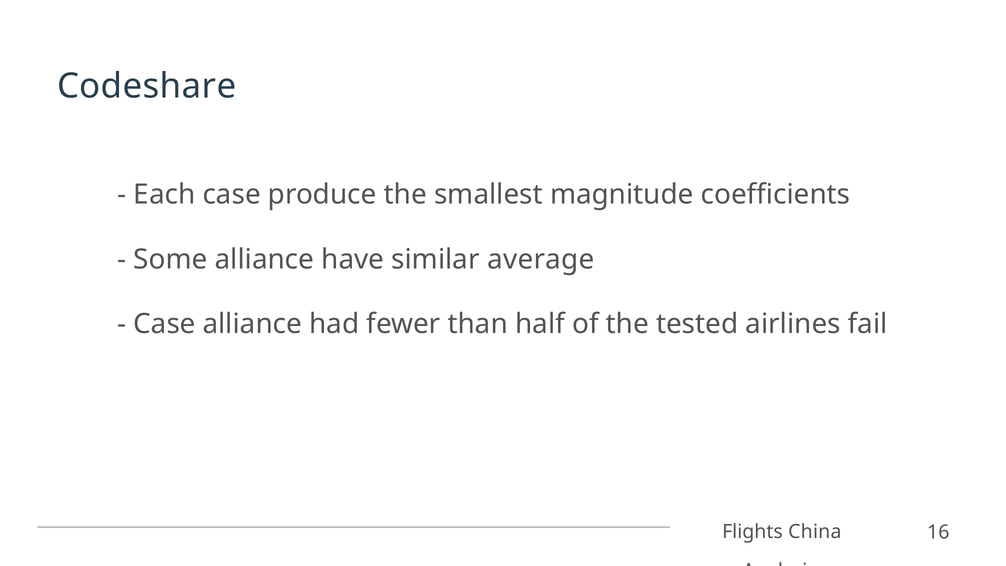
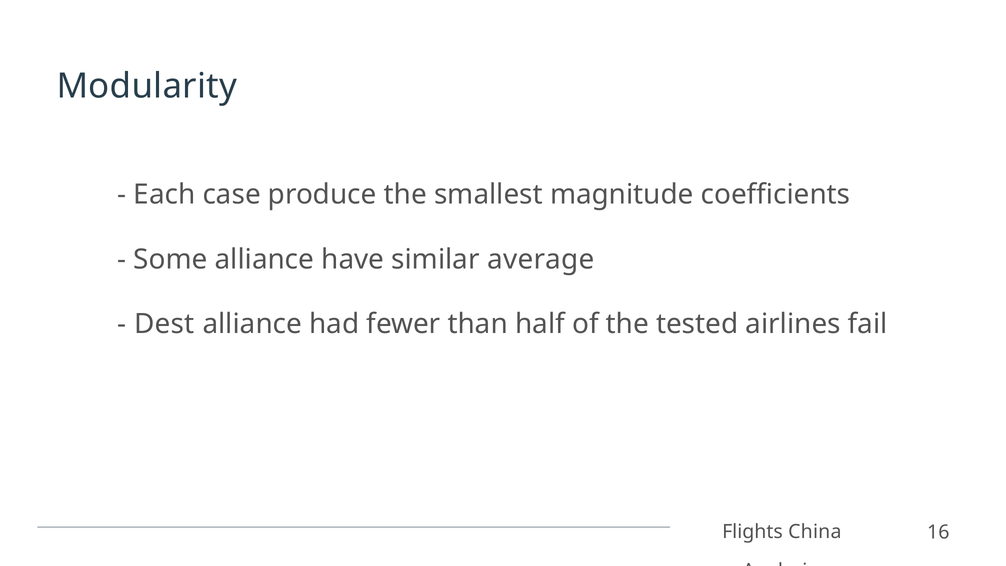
Codeshare: Codeshare -> Modularity (147, 86)
Case: Case -> Dest (164, 324)
